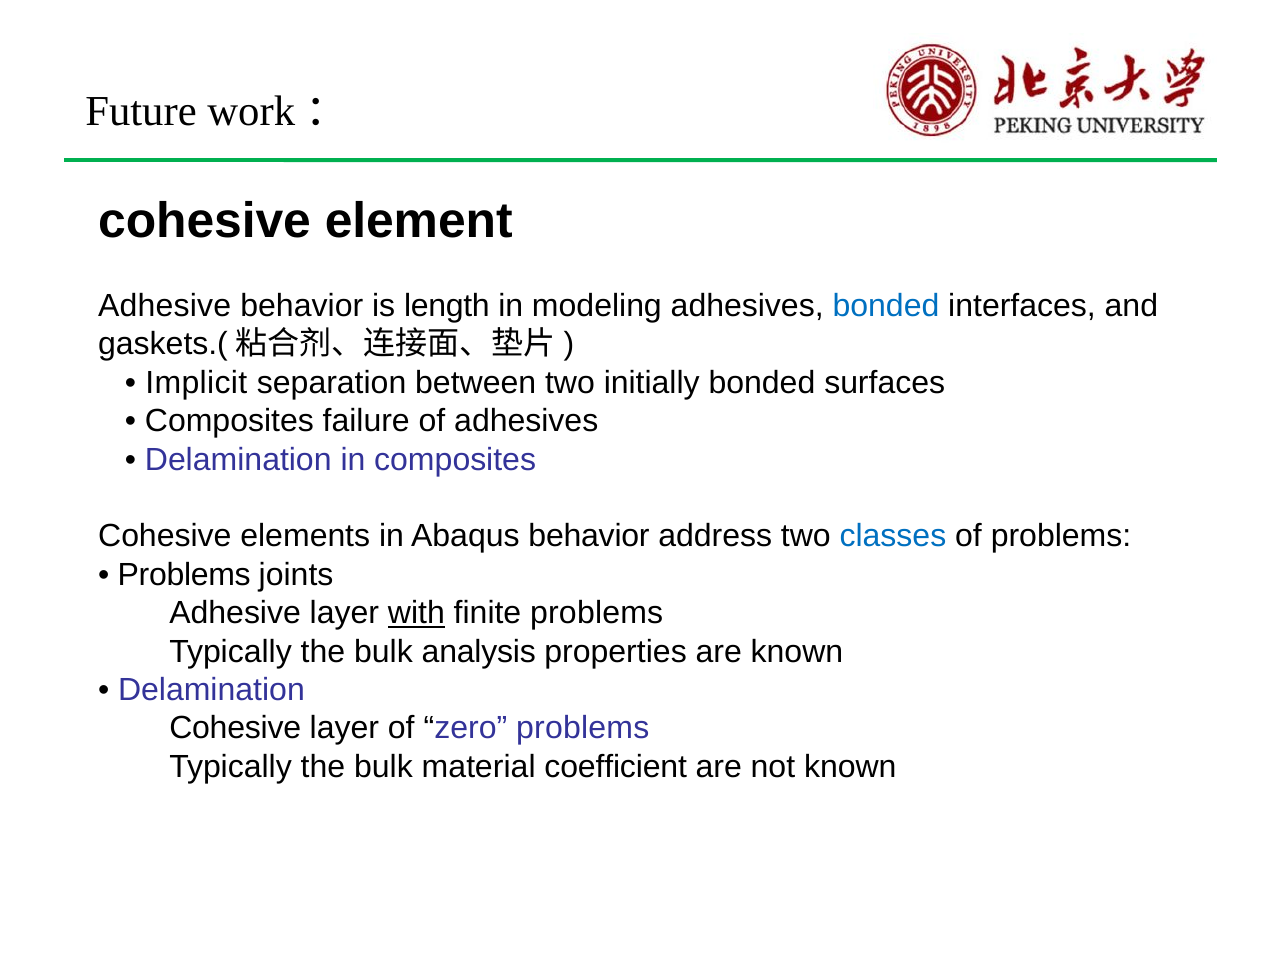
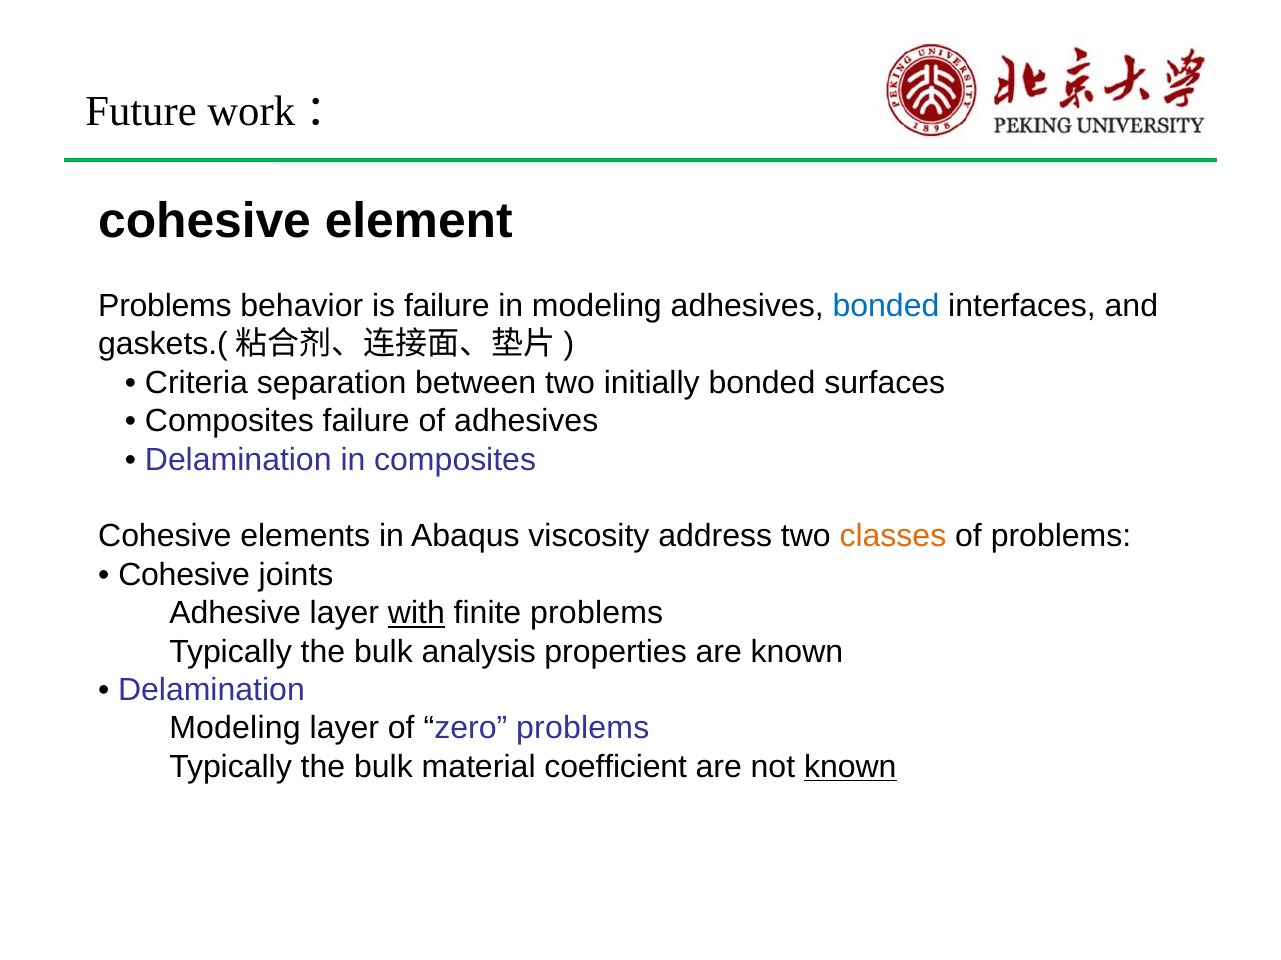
Adhesive: Adhesive -> Problems (165, 306)
is length: length -> failure (447, 306)
Implicit: Implicit -> Criteria (196, 383)
Abaqus behavior: behavior -> viscosity (589, 537)
classes colour: blue -> orange (893, 537)
Problems: Problems -> Cohesive (184, 575)
Cohesive: Cohesive -> Modeling (235, 729)
known underline: none -> present (850, 767)
